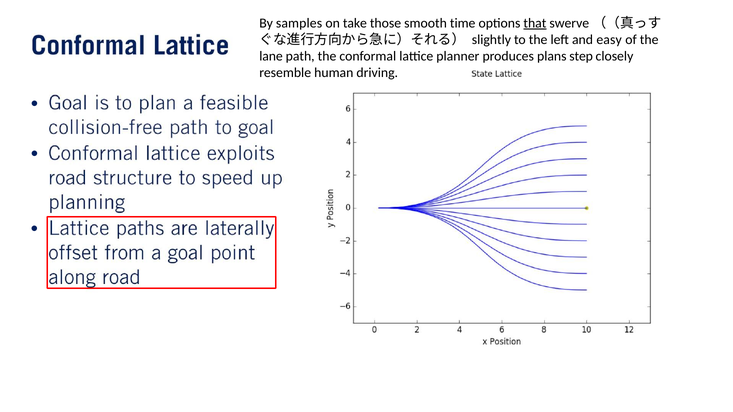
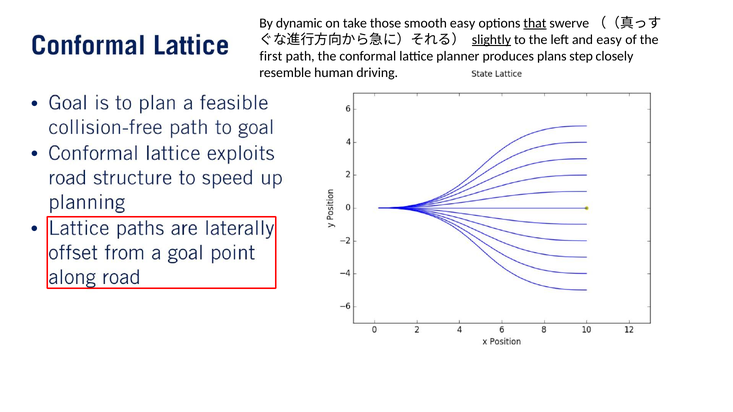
samples: samples -> dynamic (299, 23)
smooth time: time -> easy (463, 23)
slightly underline: none -> present (491, 40)
lane: lane -> first (271, 56)
